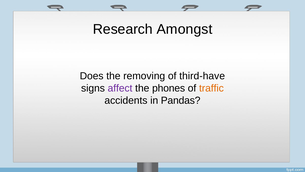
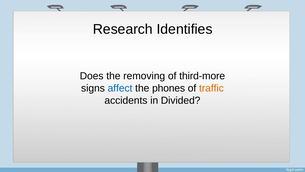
Amongst: Amongst -> Identifies (185, 29)
third-have: third-have -> third-more (202, 76)
affect colour: purple -> blue (120, 88)
Pandas: Pandas -> Divided (181, 100)
